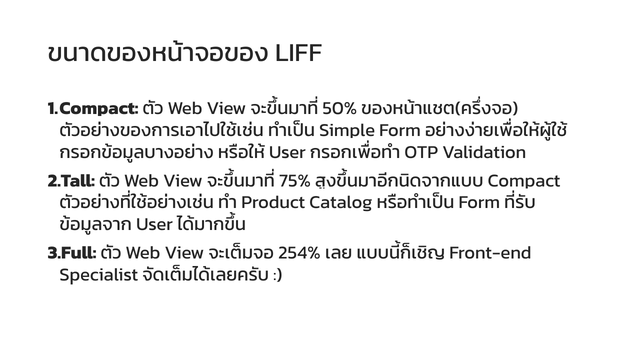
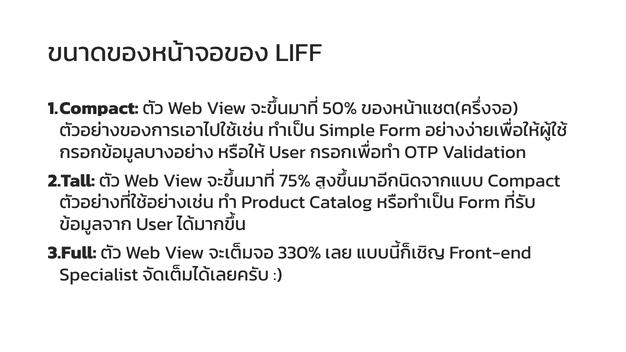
254%: 254% -> 330% (300, 253)
